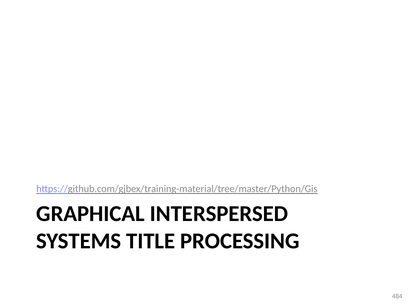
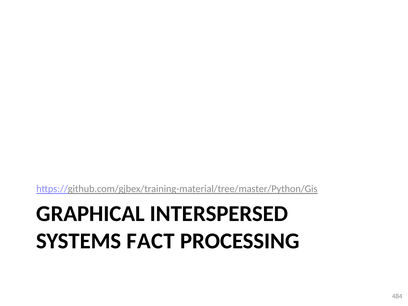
TITLE: TITLE -> FACT (151, 241)
